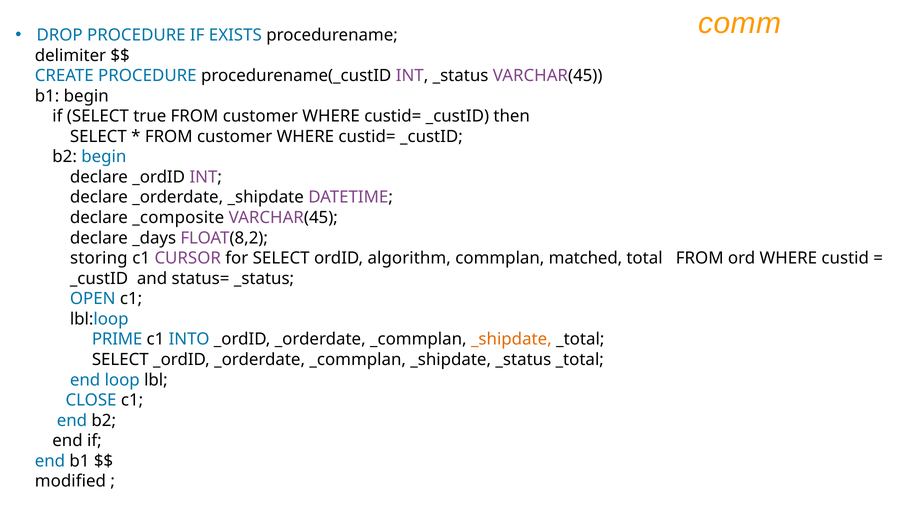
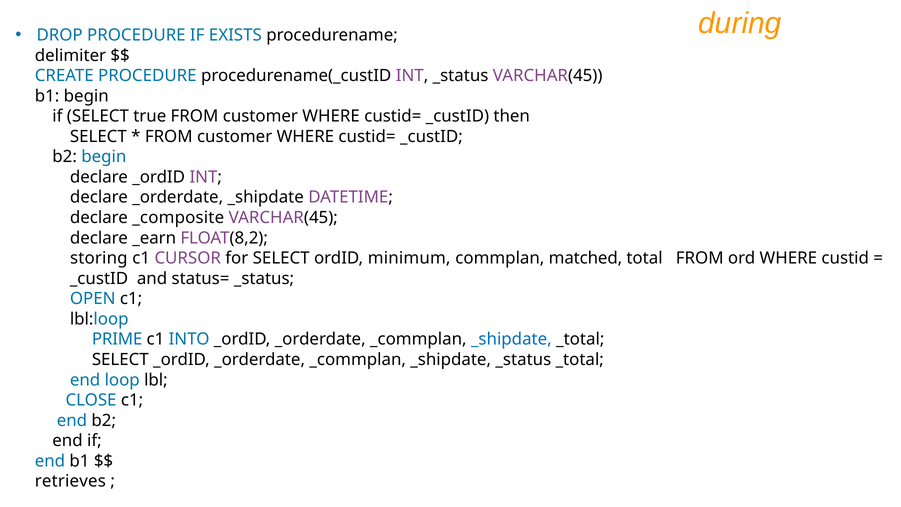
comm: comm -> during (740, 23)
_days: _days -> _earn (154, 238)
algorithm: algorithm -> minimum (409, 258)
_shipdate colour: orange -> blue (511, 339)
modified: modified -> retrieves (70, 481)
